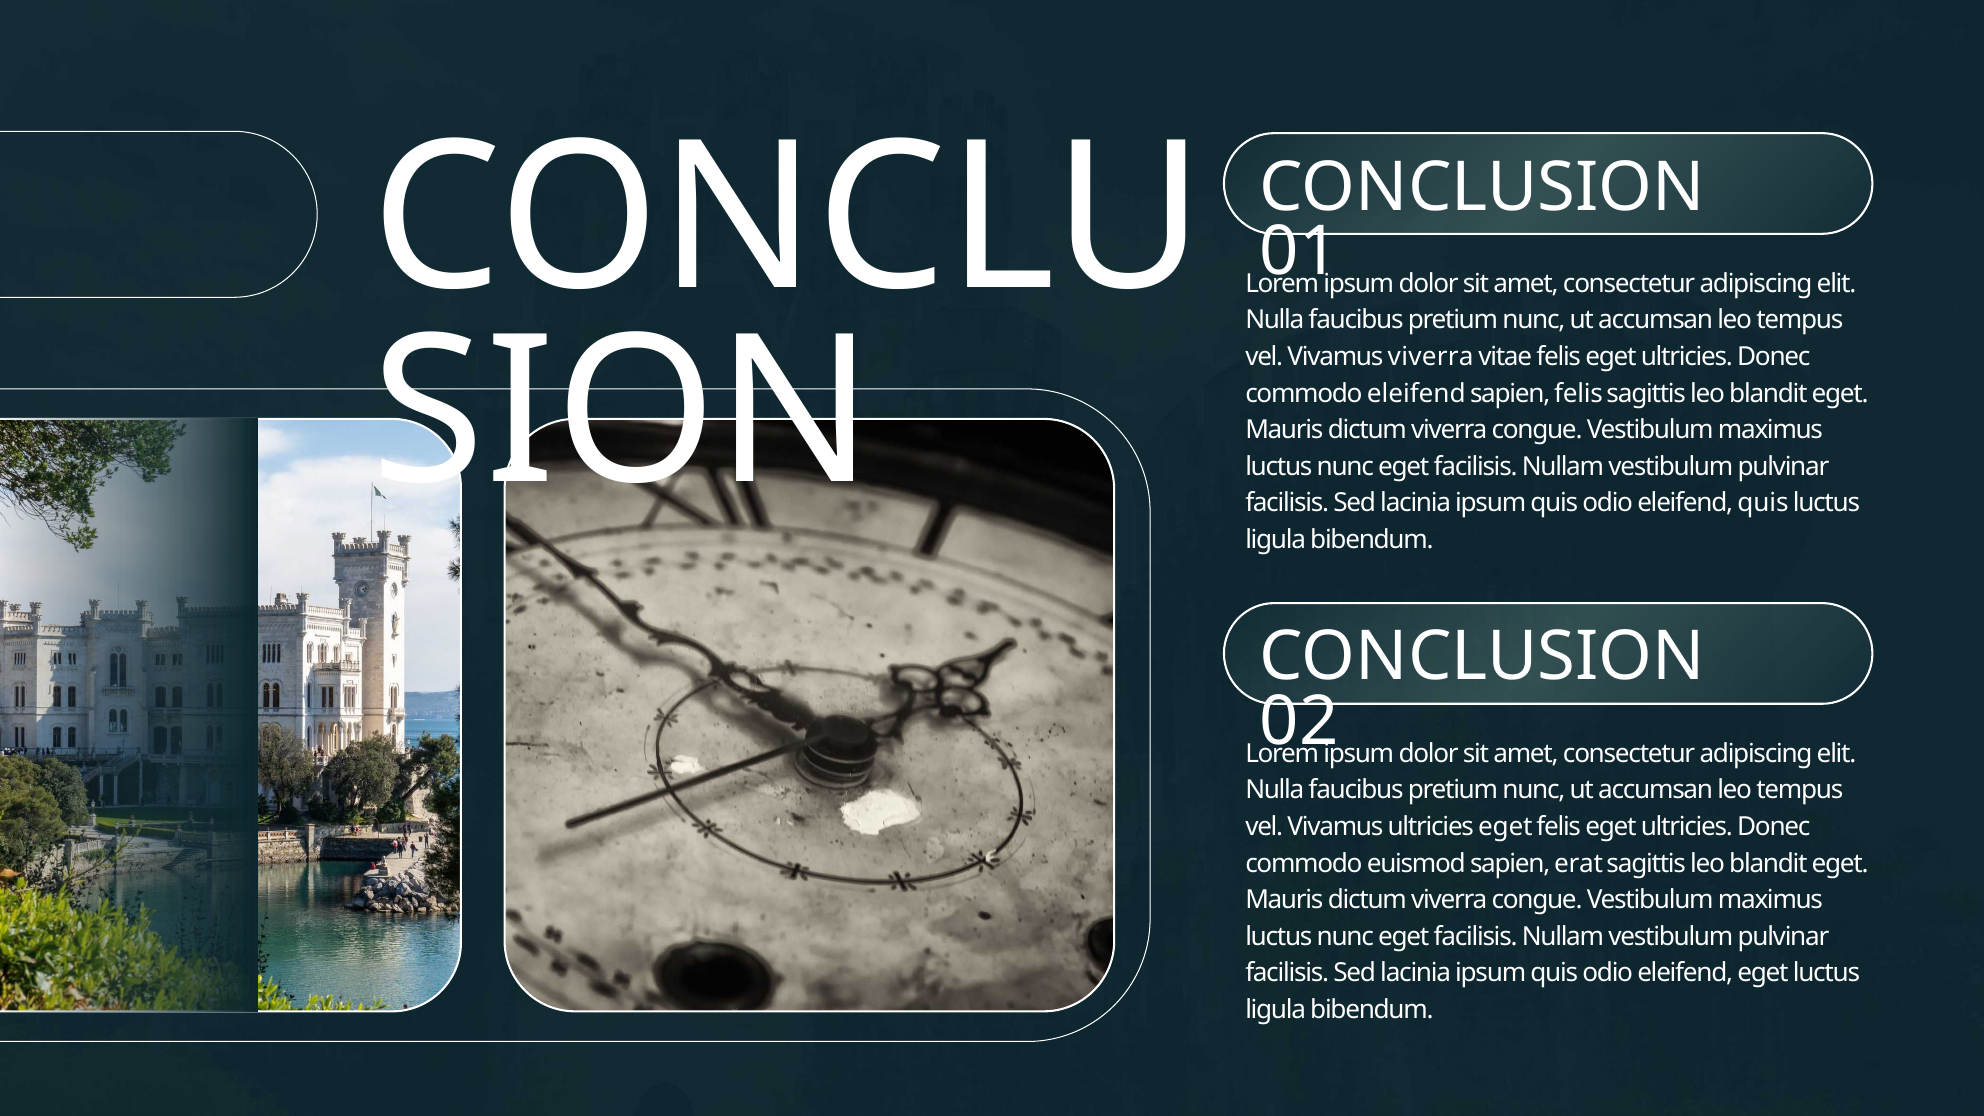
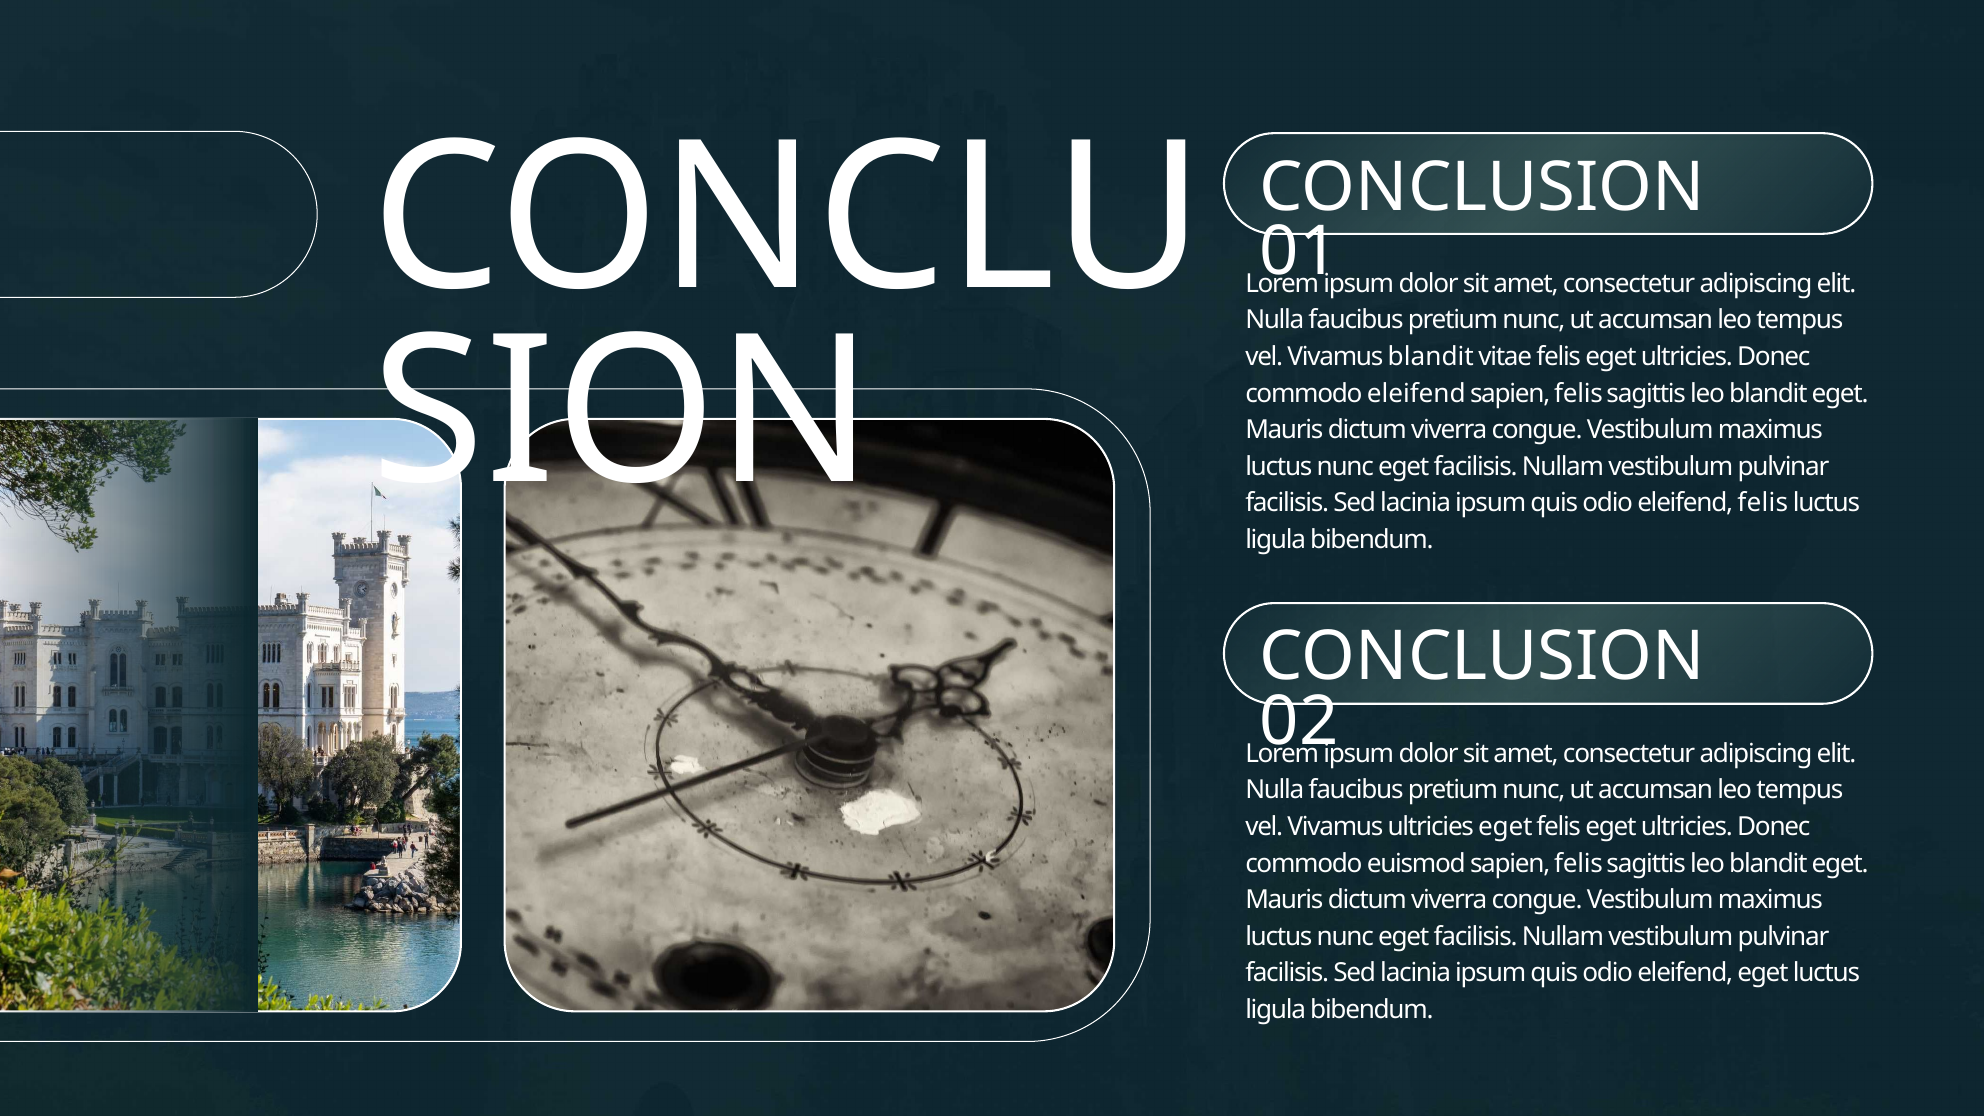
Vivamus viverra: viverra -> blandit (1431, 357)
eleifend quis: quis -> felis (1763, 503)
euismod sapien erat: erat -> felis (1579, 863)
